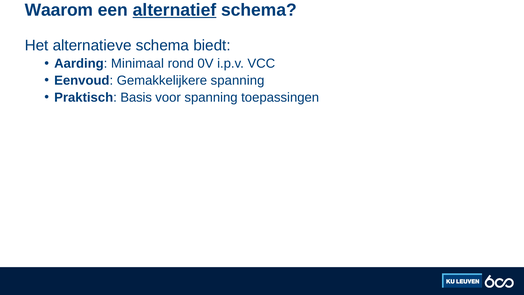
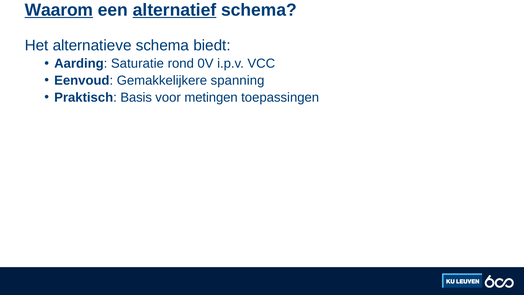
Waarom underline: none -> present (59, 10)
Minimaal: Minimaal -> Saturatie (137, 64)
voor spanning: spanning -> metingen (211, 97)
